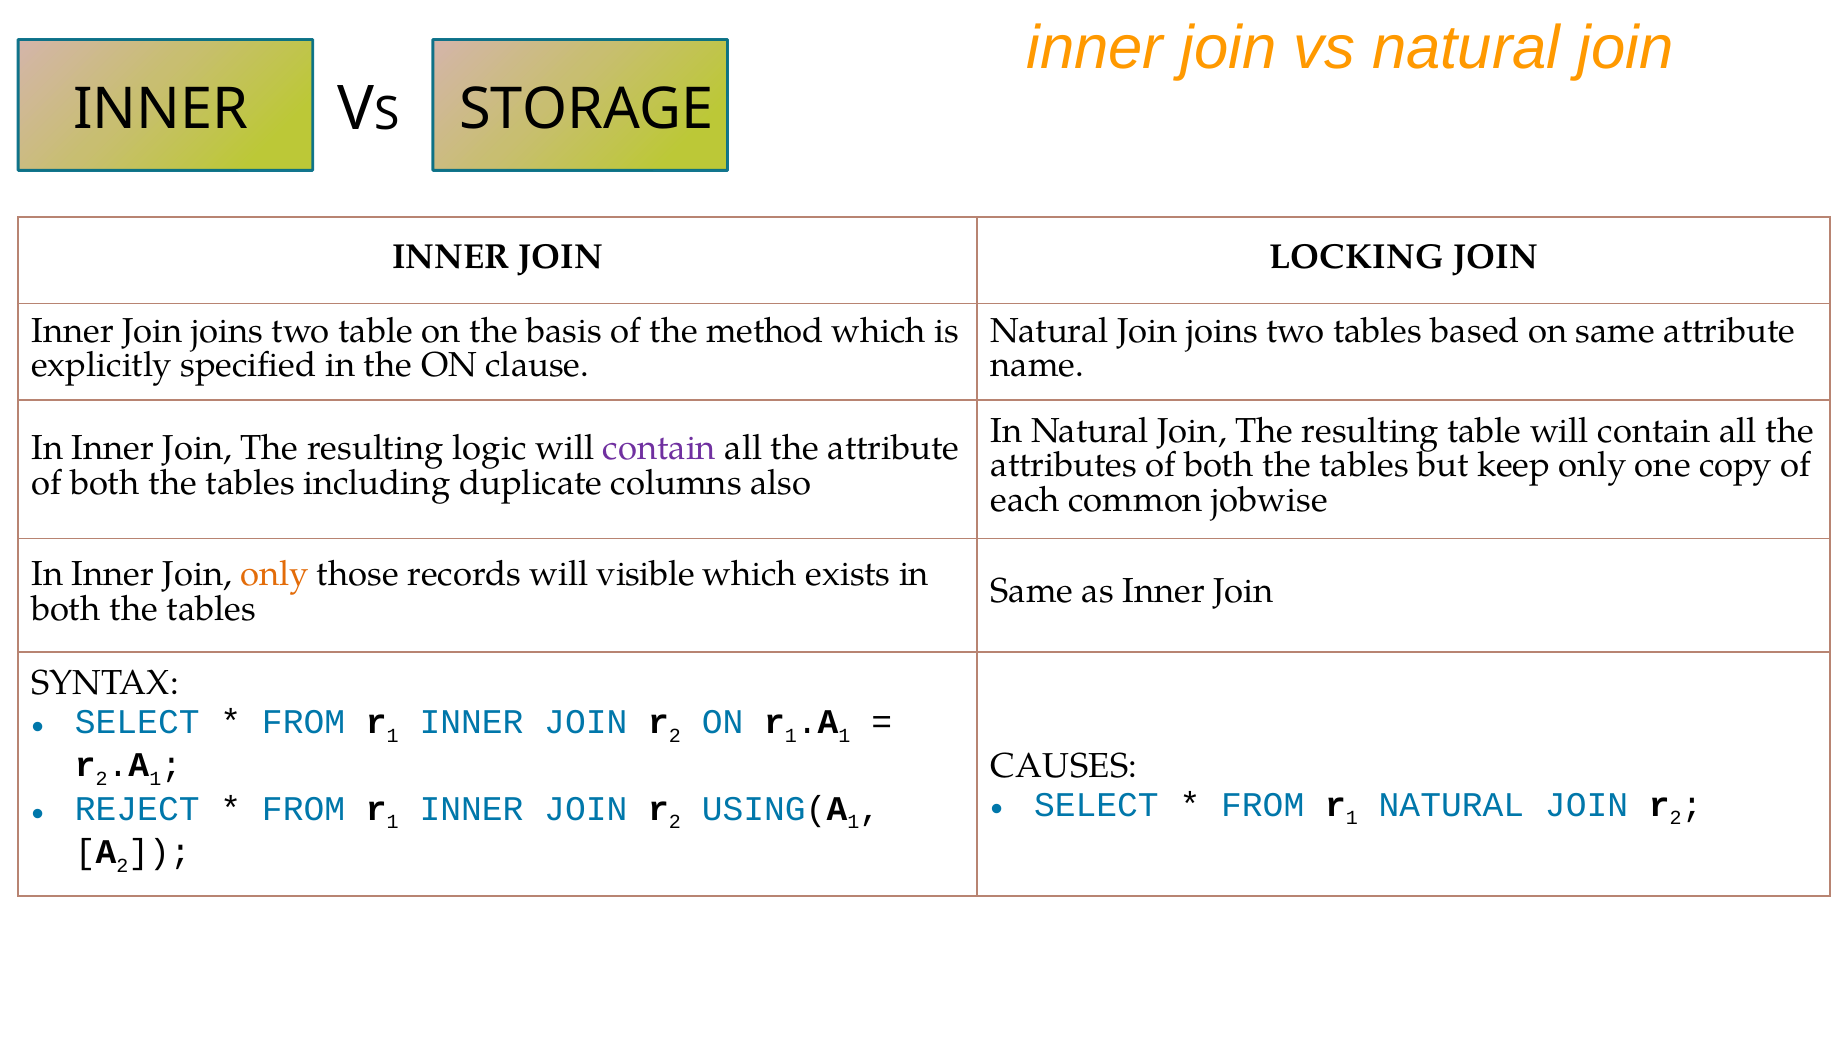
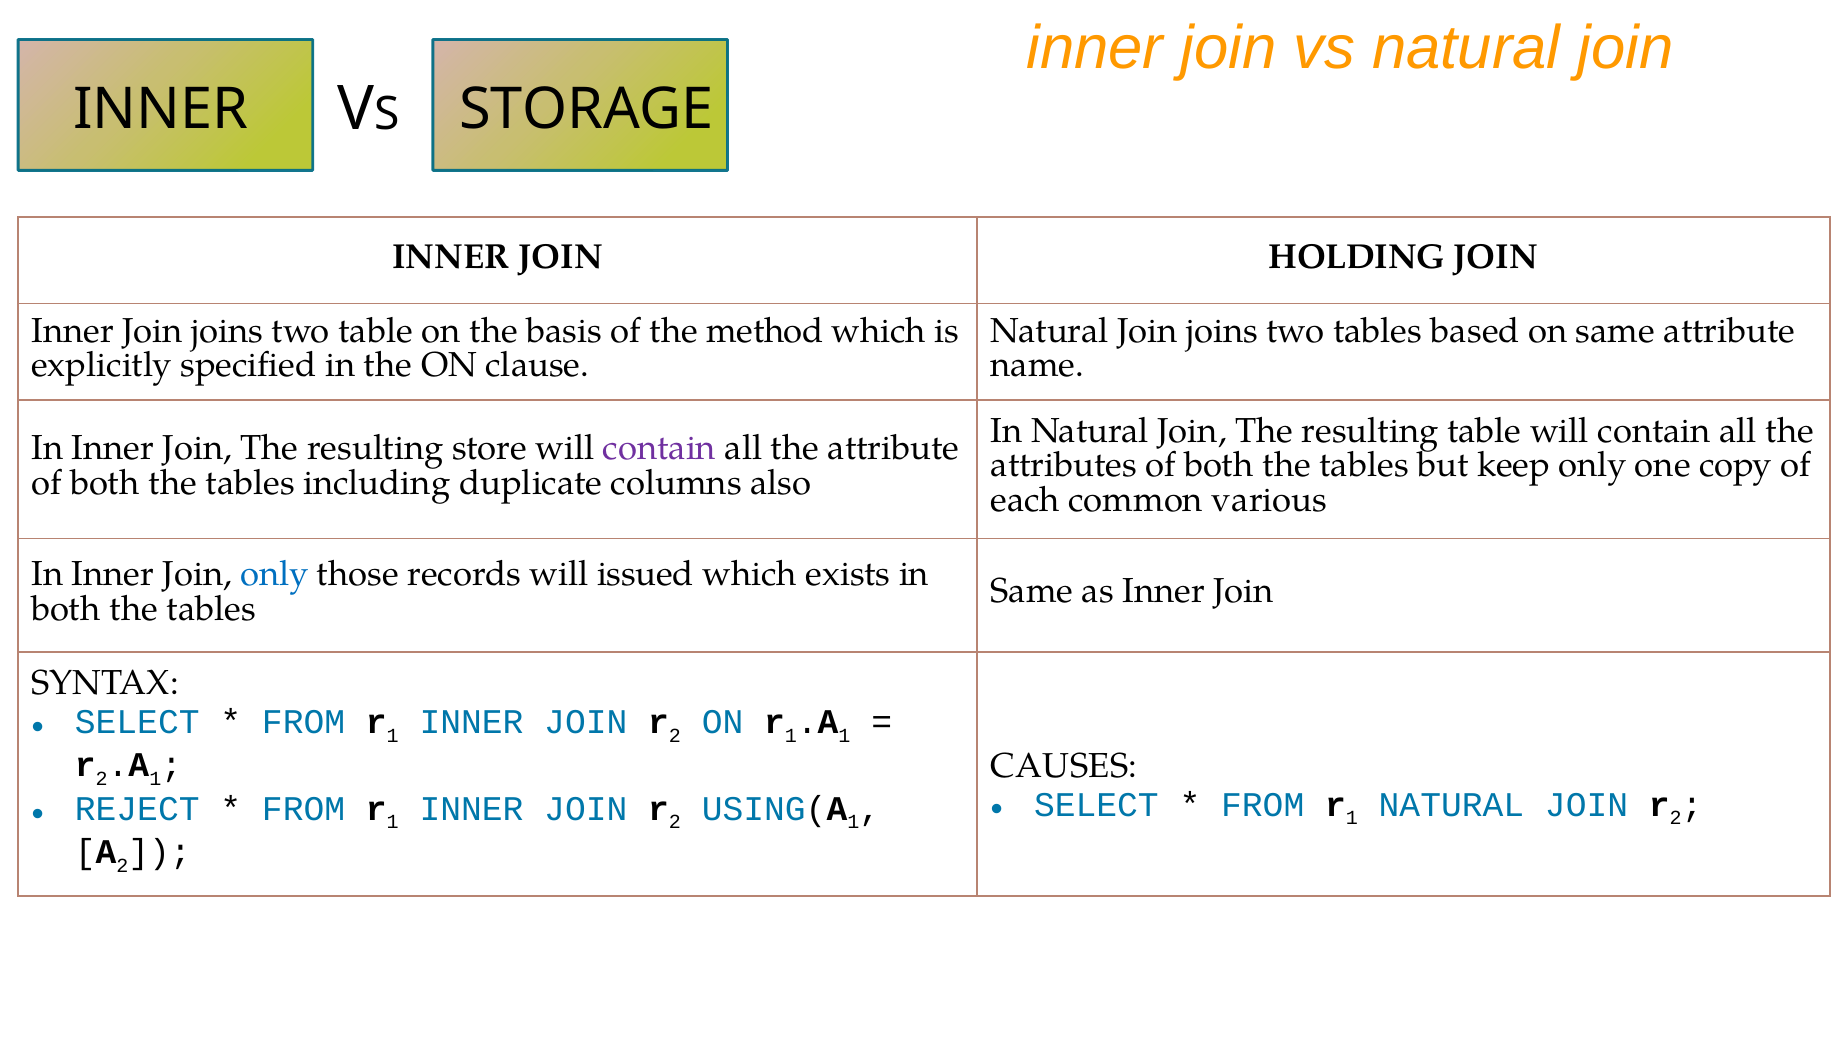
LOCKING: LOCKING -> HOLDING (1357, 257)
logic: logic -> store (490, 448)
jobwise: jobwise -> various (1270, 501)
only colour: orange -> blue (275, 574)
visible: visible -> issued (646, 574)
